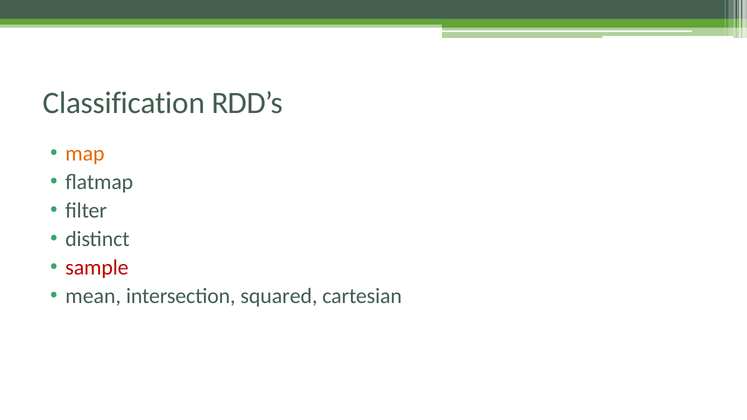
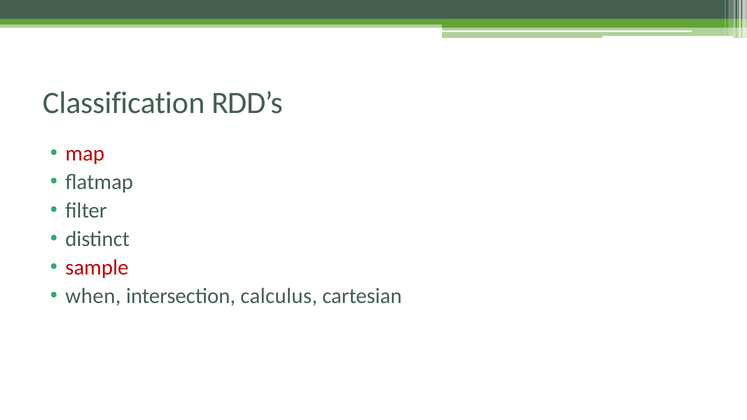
map colour: orange -> red (85, 154)
mean: mean -> when (93, 296)
squared: squared -> calculus (279, 296)
